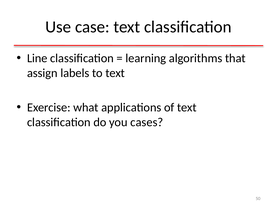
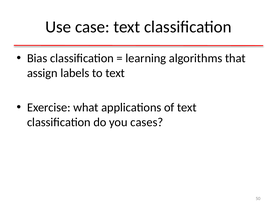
Line: Line -> Bias (37, 58)
